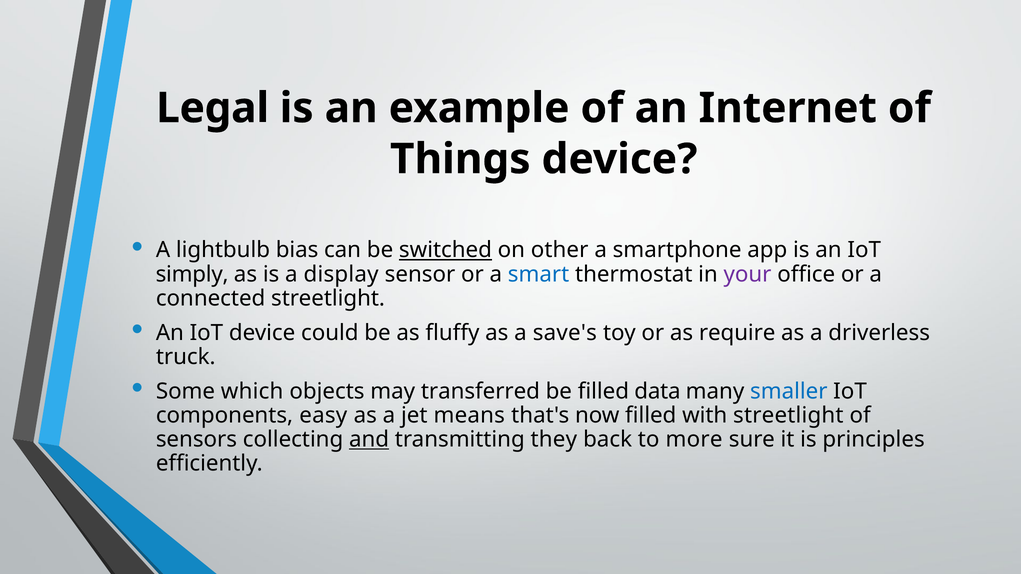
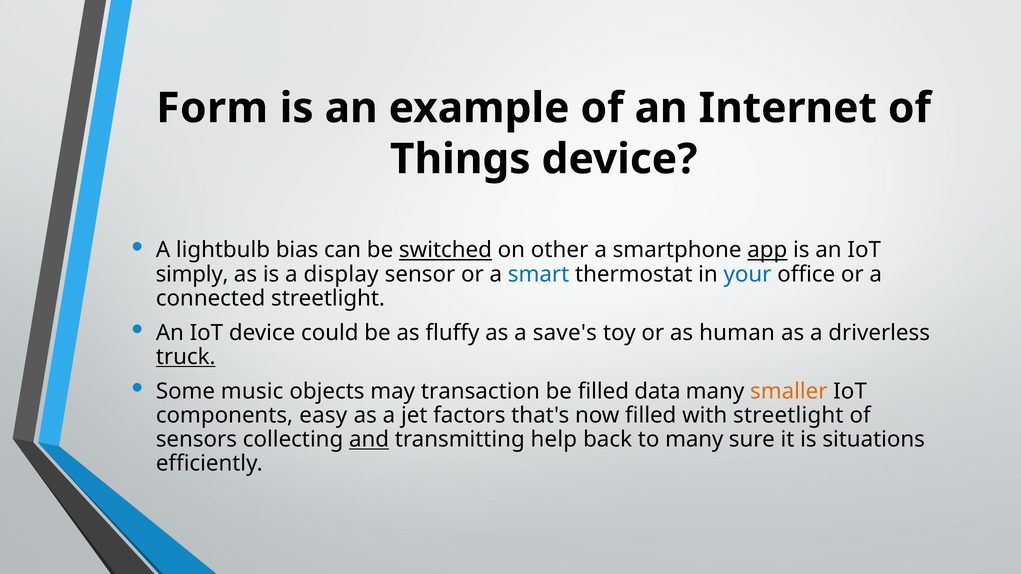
Legal: Legal -> Form (212, 108)
app underline: none -> present (767, 250)
your colour: purple -> blue (748, 274)
require: require -> human (737, 333)
truck underline: none -> present (186, 357)
which: which -> music (252, 391)
transferred: transferred -> transaction (480, 391)
smaller colour: blue -> orange (789, 391)
means: means -> factors (469, 416)
they: they -> help (554, 440)
to more: more -> many (694, 440)
principles: principles -> situations (874, 440)
